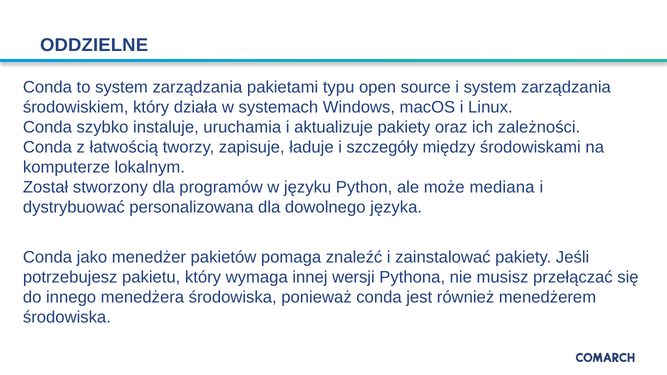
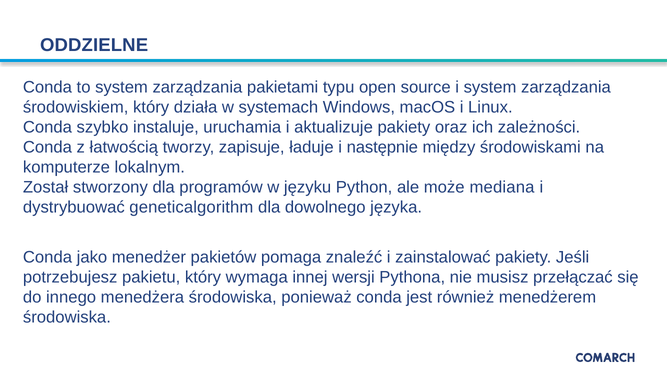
szczegóły: szczegóły -> następnie (382, 148)
personalizowana: personalizowana -> geneticalgorithm (191, 208)
